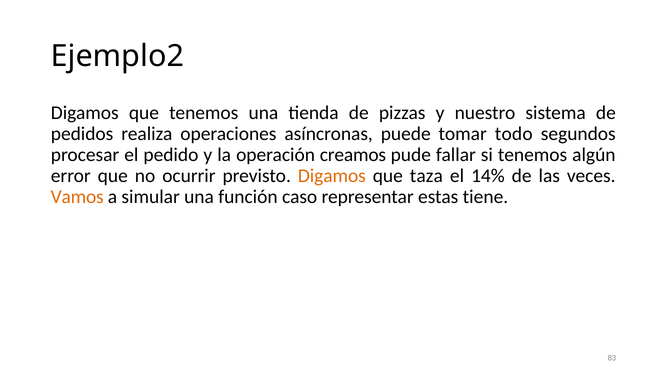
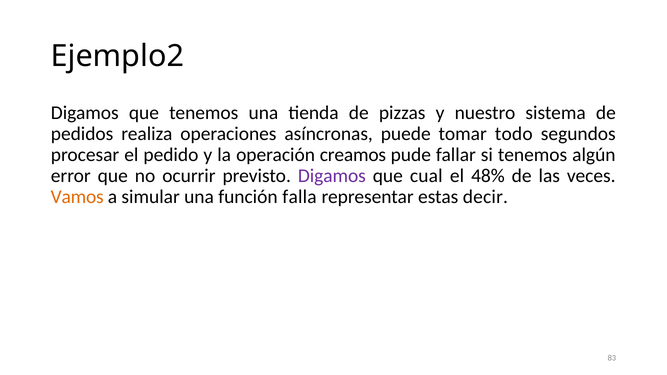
Digamos colour: orange -> purple (332, 176)
taza: taza -> cual (426, 176)
14%: 14% -> 48% (488, 176)
caso: caso -> falla (300, 197)
tiene: tiene -> decir (485, 197)
